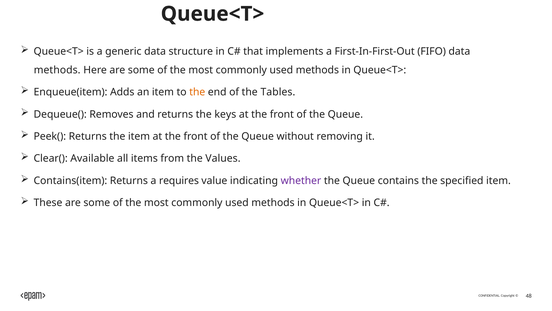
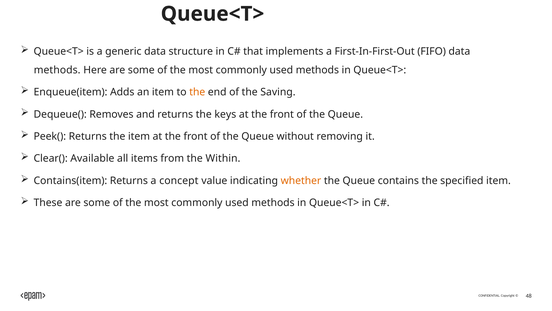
Tables: Tables -> Saving (278, 92)
Values: Values -> Within (223, 158)
requires: requires -> concept (179, 180)
whether colour: purple -> orange (301, 180)
